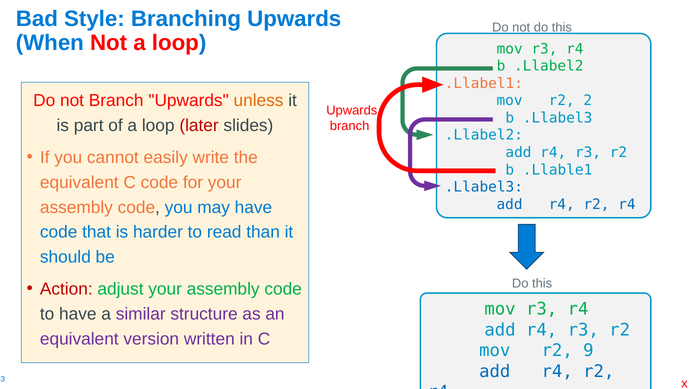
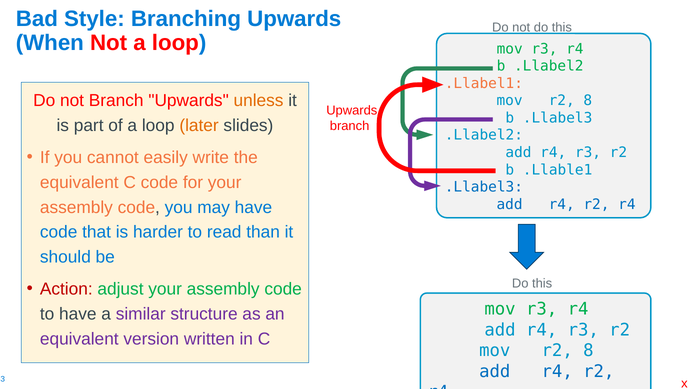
2: 2 -> 8 (588, 101)
later colour: red -> orange (199, 125)
9: 9 -> 8 (588, 350)
